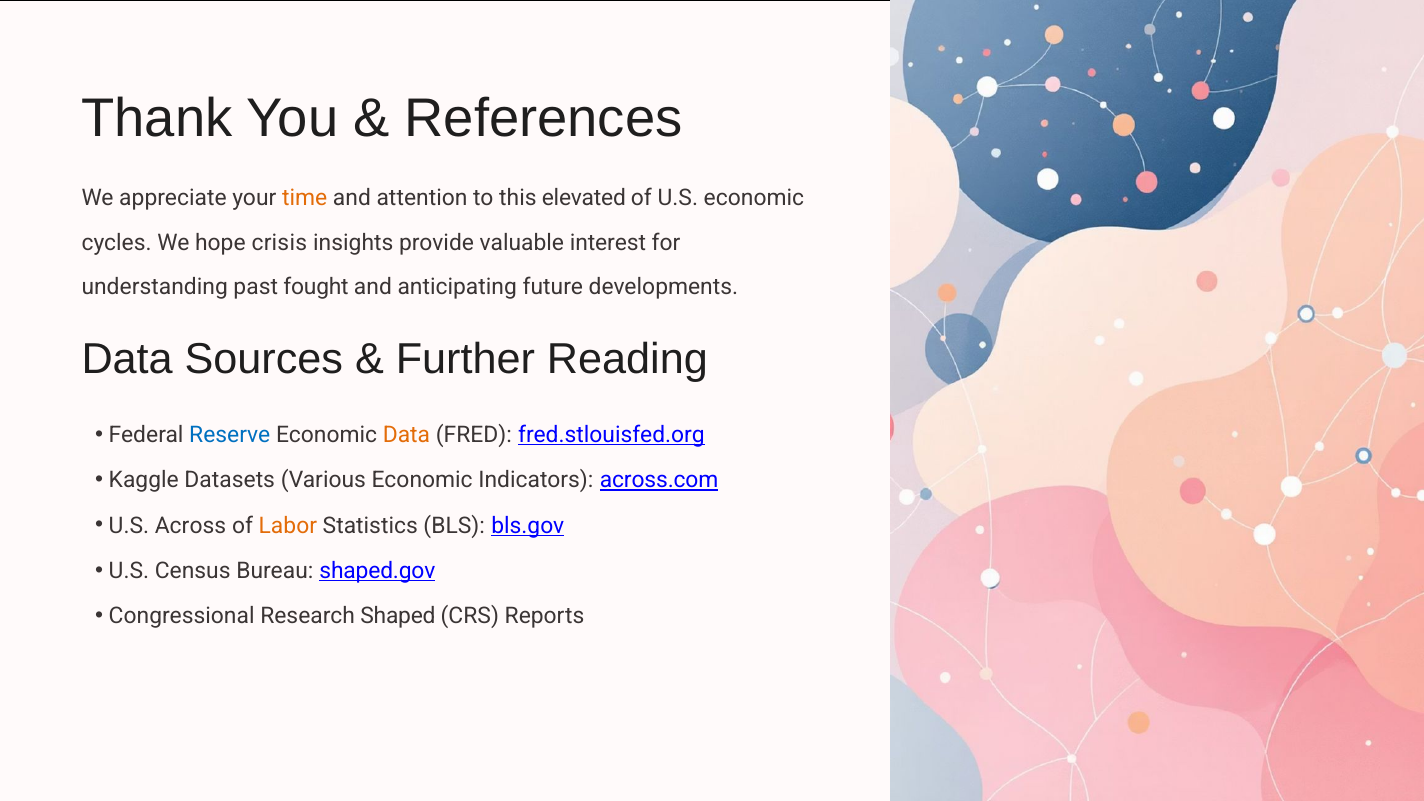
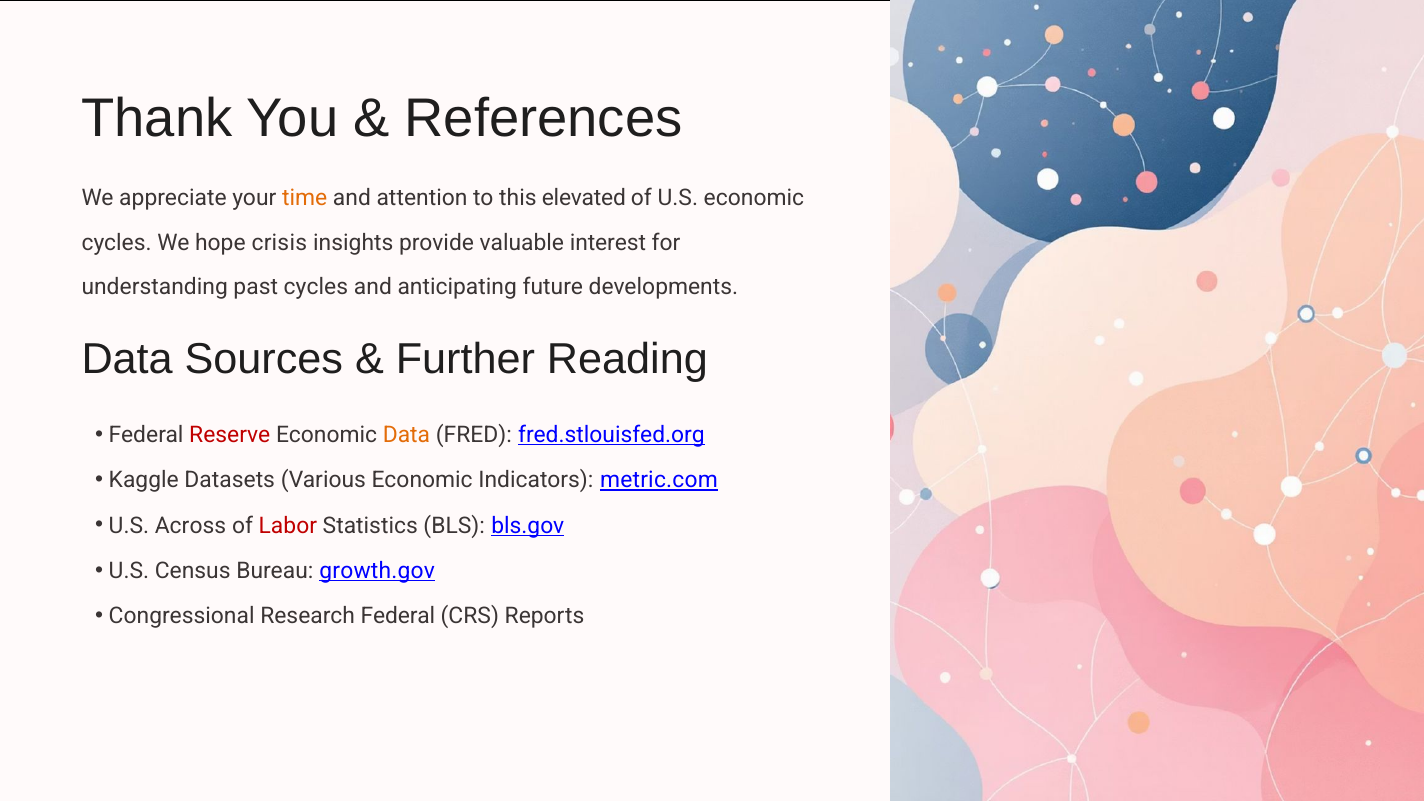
past fought: fought -> cycles (316, 287)
Reserve colour: blue -> red (230, 435)
across.com: across.com -> metric.com (659, 480)
Labor colour: orange -> red (288, 526)
shaped.gov: shaped.gov -> growth.gov (377, 571)
Research Shaped: Shaped -> Federal (398, 616)
